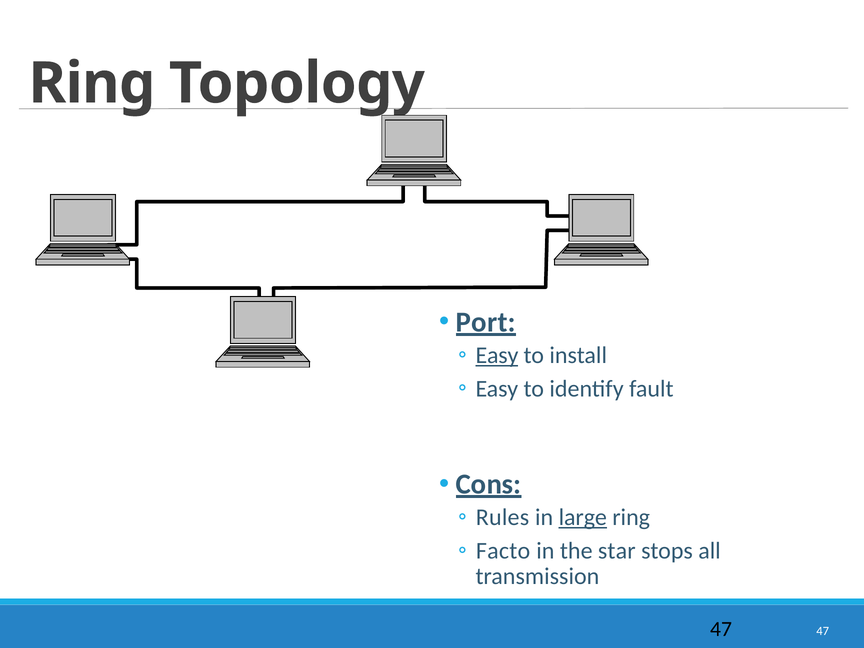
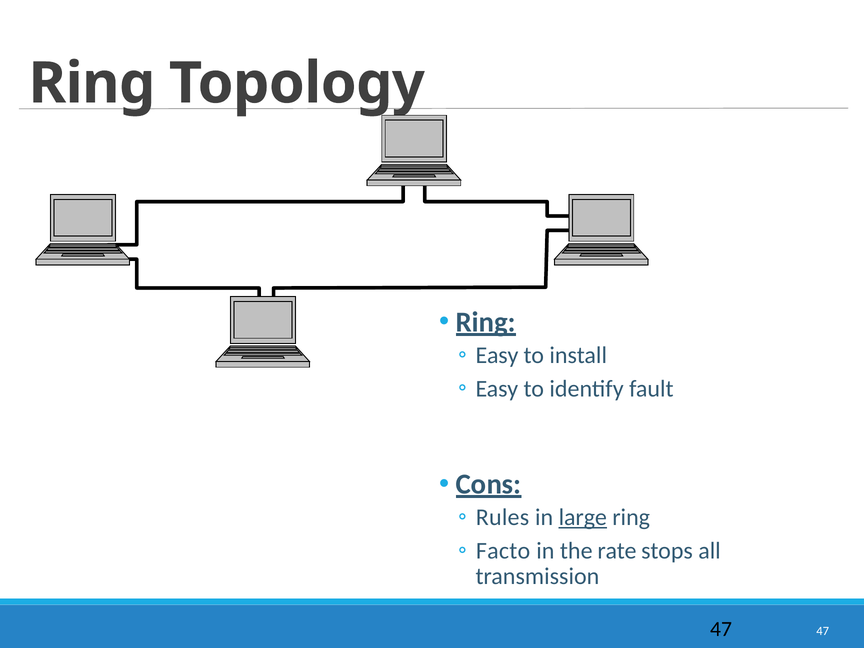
Port: Port -> Ring (486, 322)
Easy underline: present -> none (497, 355)
star: star -> rate (617, 551)
